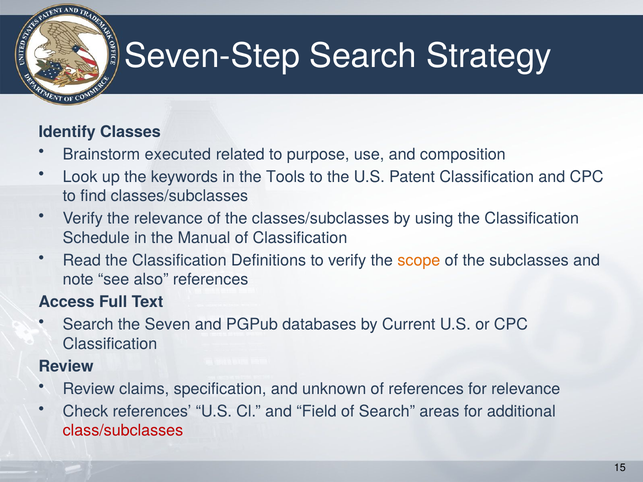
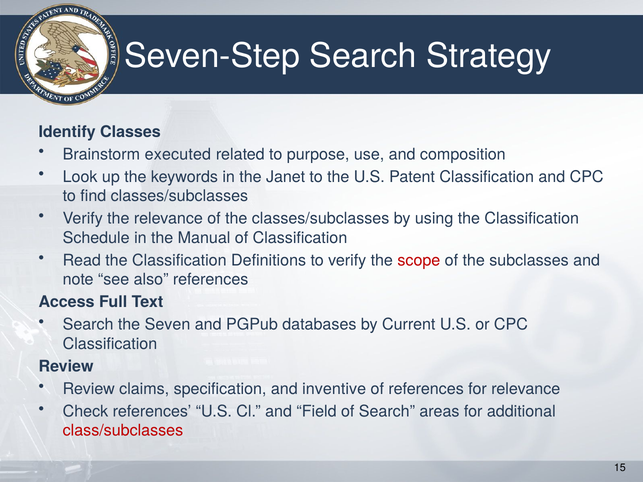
Tools: Tools -> Janet (286, 177)
scope colour: orange -> red (419, 260)
unknown: unknown -> inventive (334, 389)
